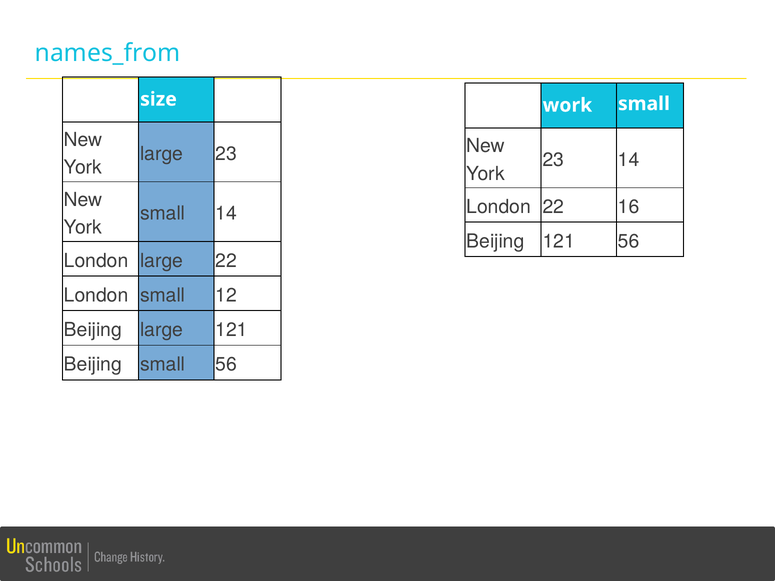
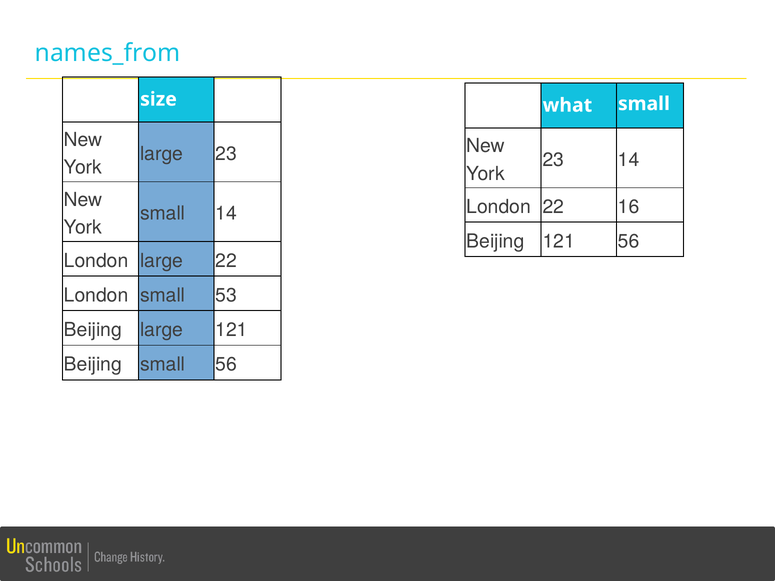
work: work -> what (567, 105)
12: 12 -> 53 (226, 295)
